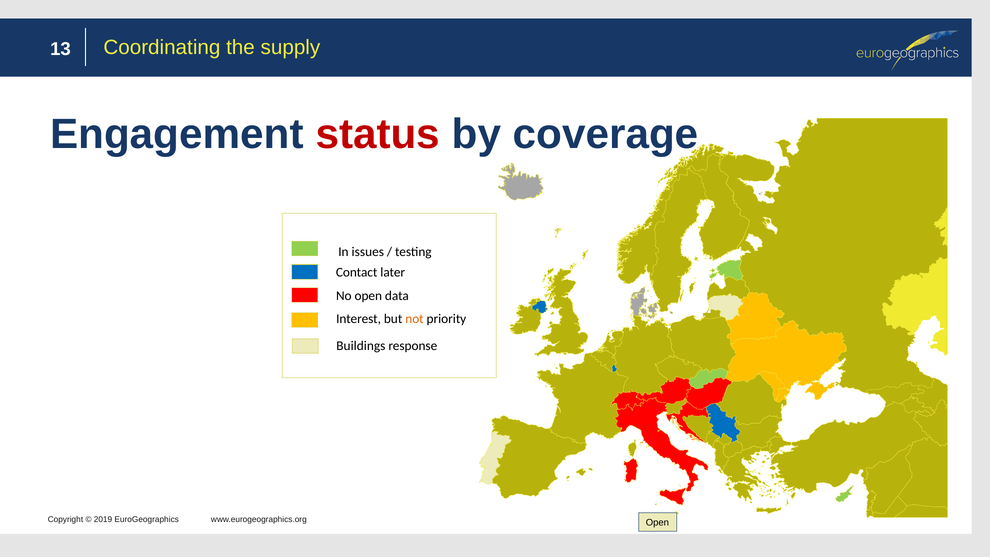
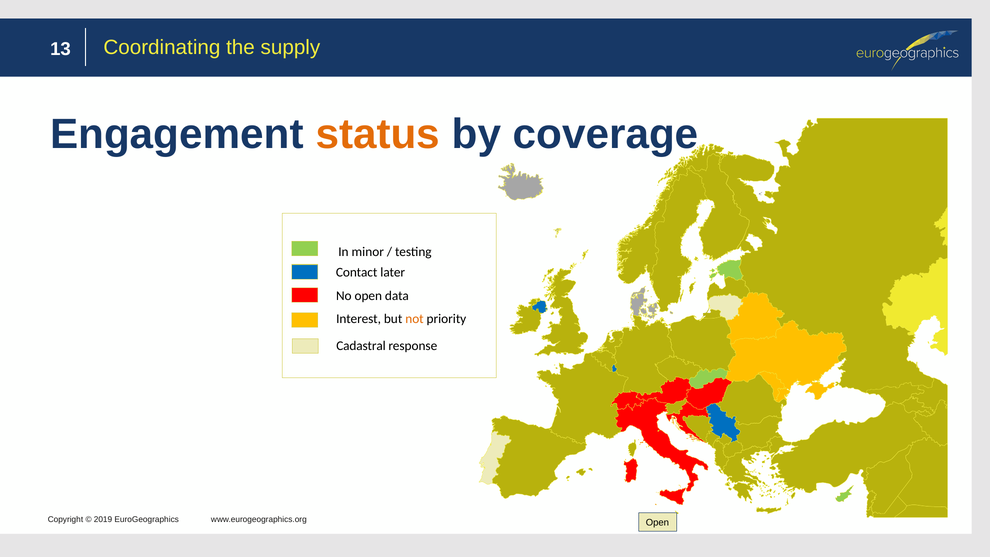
status colour: red -> orange (378, 134)
issues: issues -> minor (368, 252)
Buildings: Buildings -> Cadastral (361, 346)
